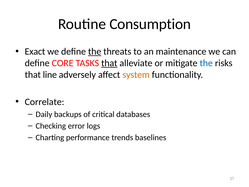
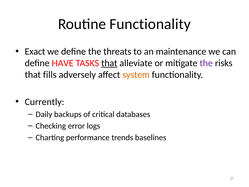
Routine Consumption: Consumption -> Functionality (150, 24)
the underline: present -> none (95, 51)
CORE: CORE -> HAVE (63, 63)
the colour: blue -> purple (206, 63)
line: line -> fills (50, 75)
Correlate: Correlate -> Currently (45, 102)
